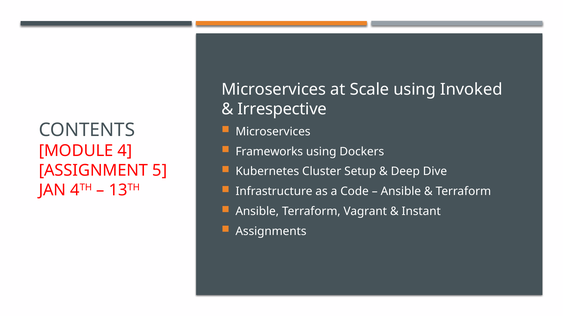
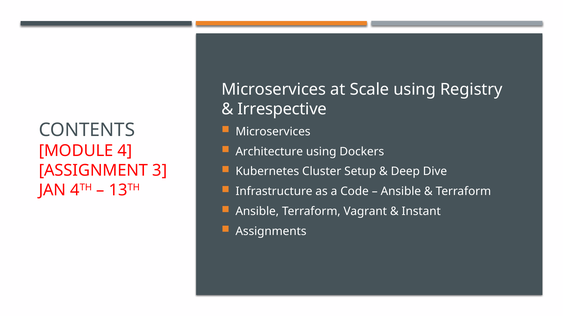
Invoked: Invoked -> Registry (471, 90)
Frameworks: Frameworks -> Architecture (269, 152)
5: 5 -> 3 (160, 171)
